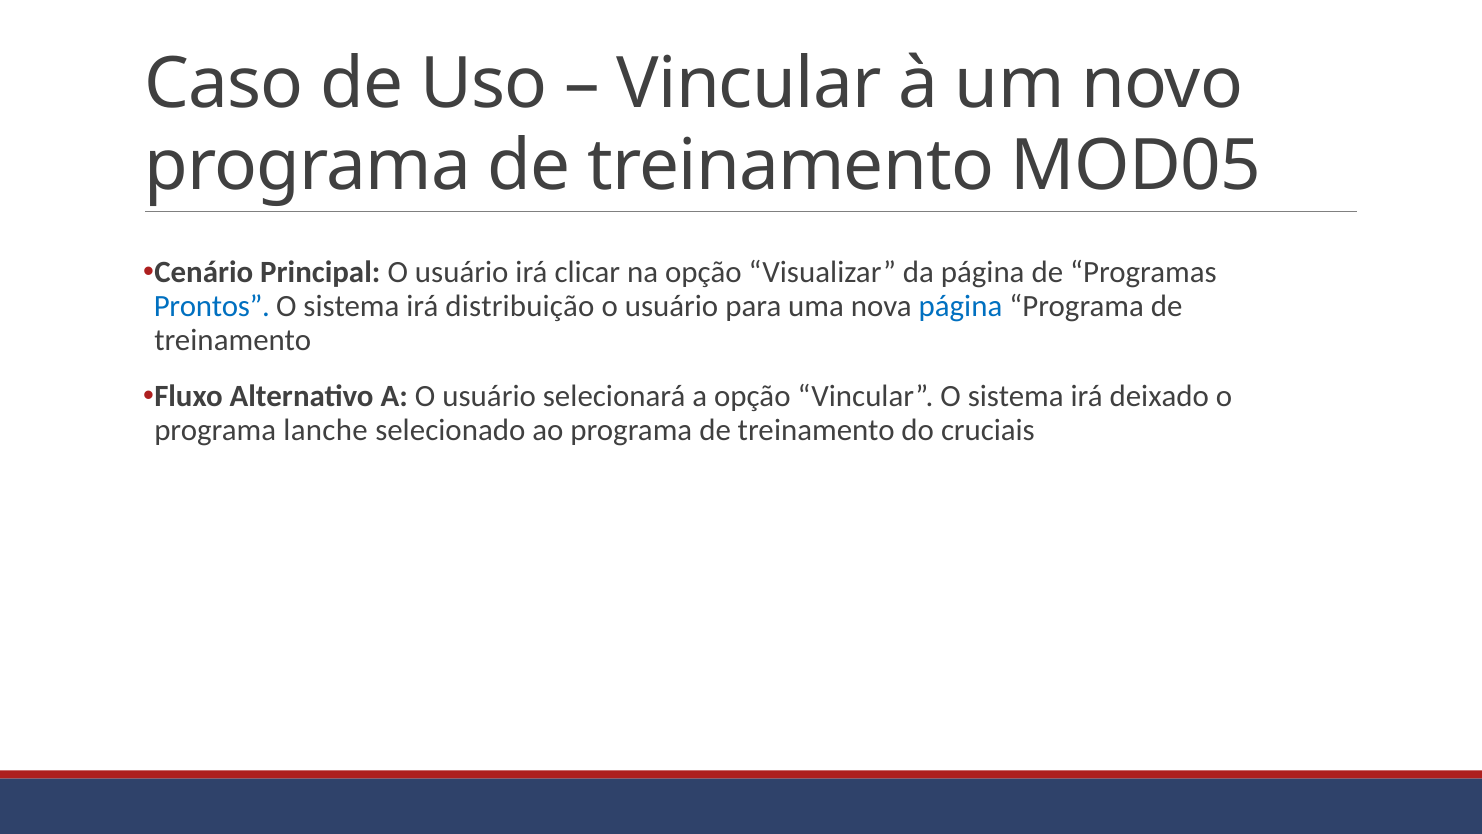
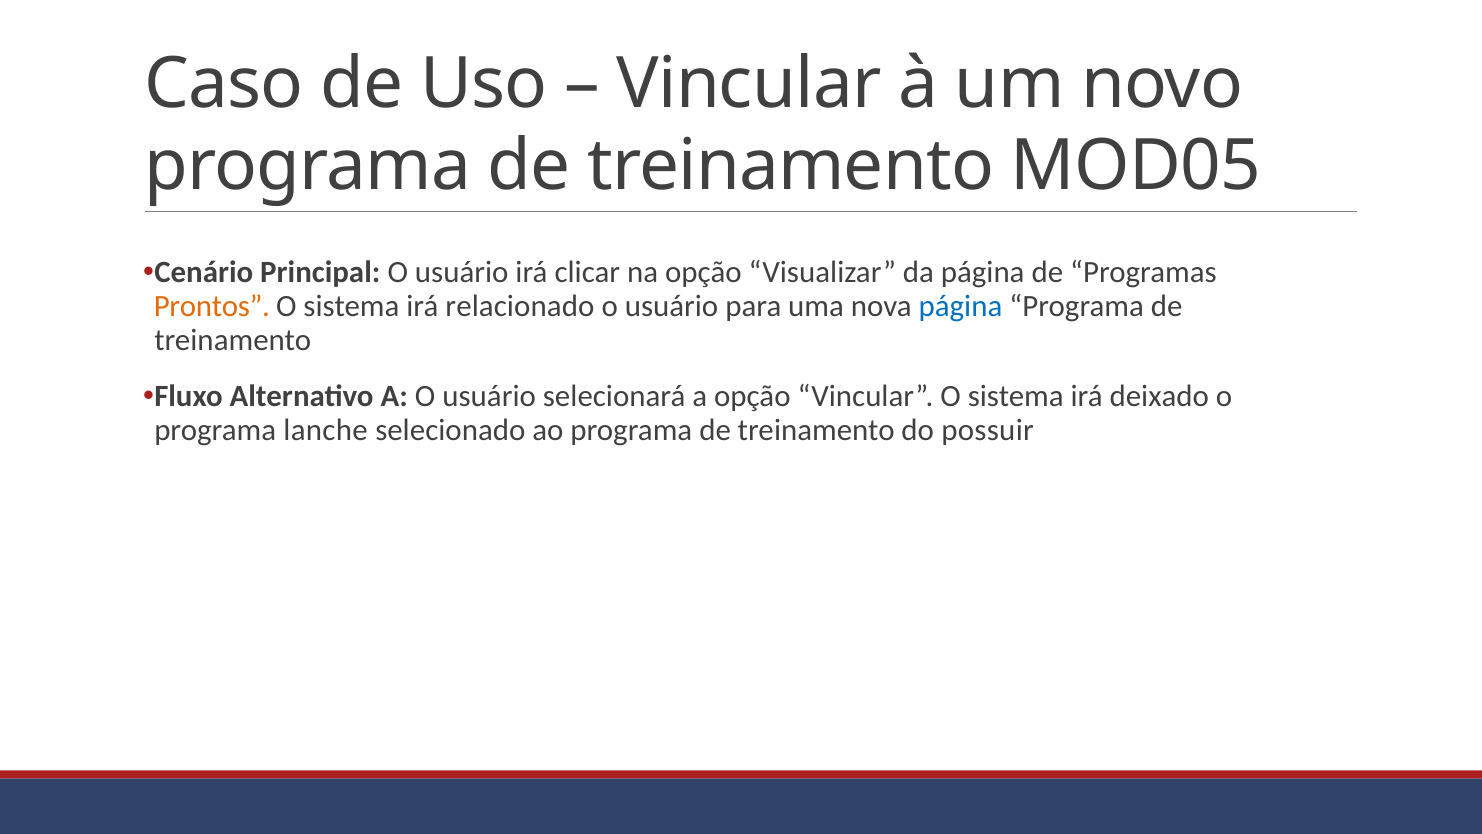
Prontos colour: blue -> orange (212, 307)
distribuição: distribuição -> relacionado (520, 307)
cruciais: cruciais -> possuir (988, 430)
